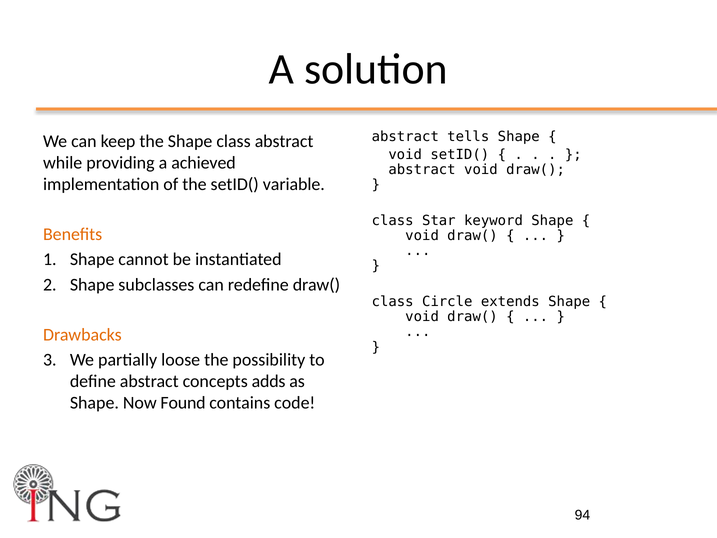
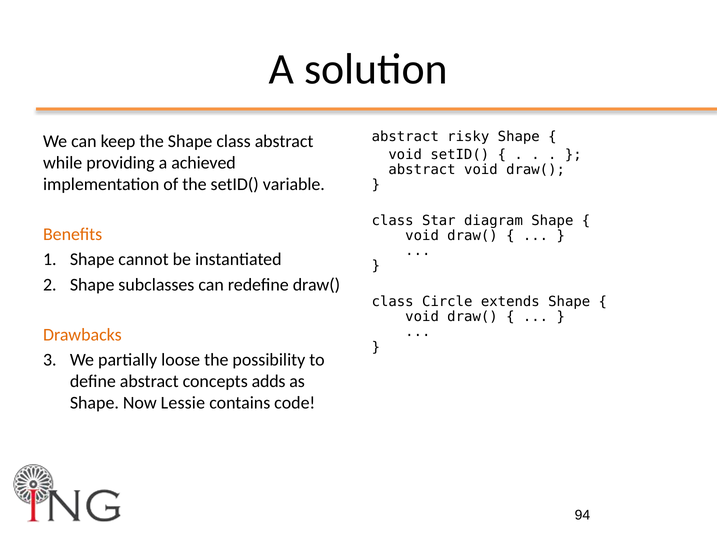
tells: tells -> risky (468, 137)
keyword: keyword -> diagram (493, 220)
Found: Found -> Lessie (183, 403)
